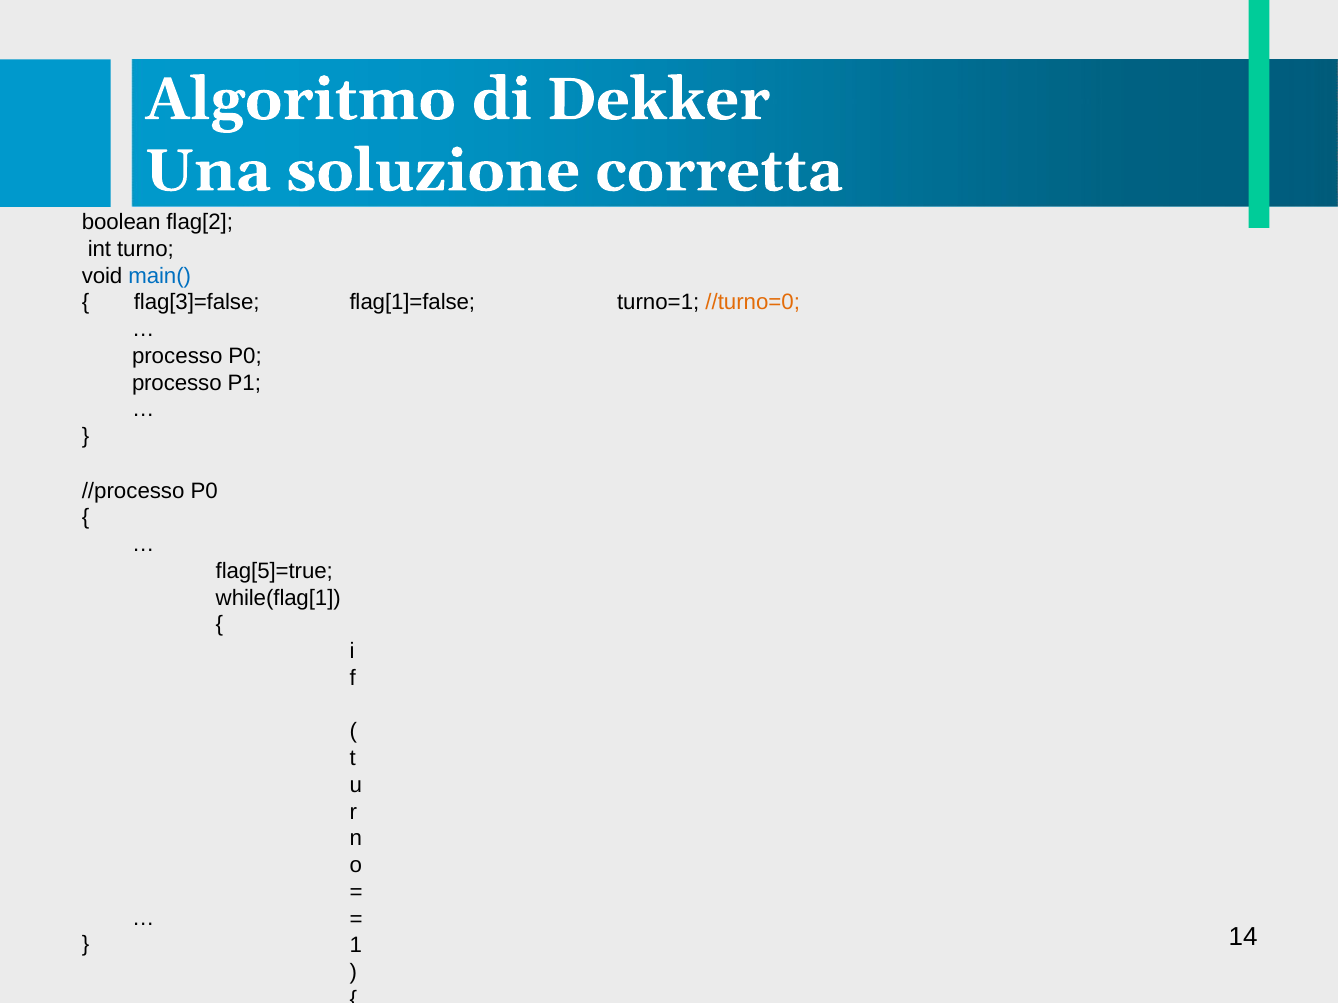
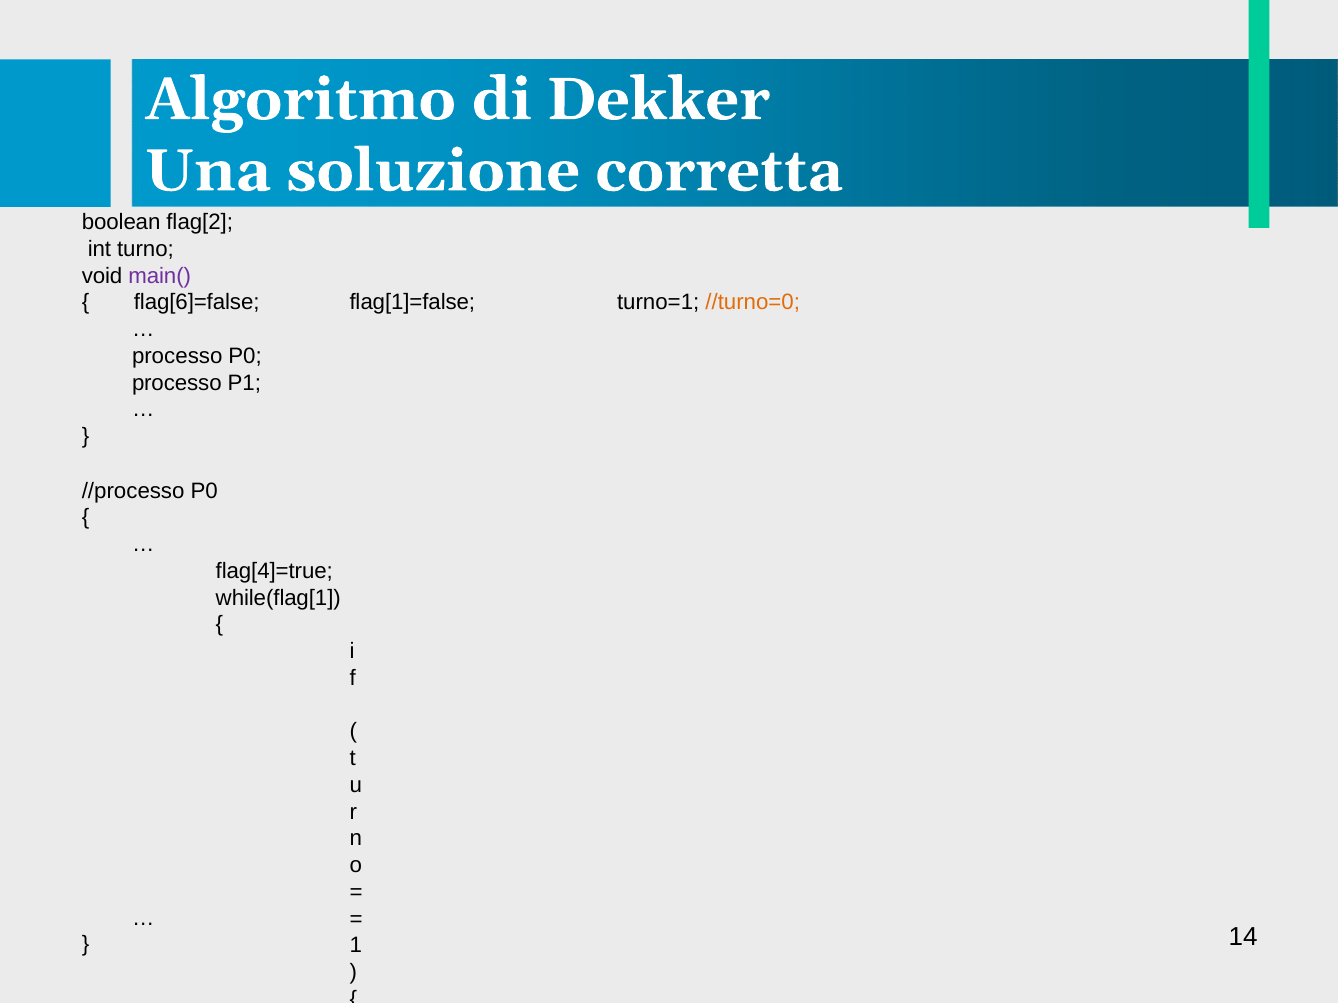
main( colour: blue -> purple (160, 276)
flag[3]=false: flag[3]=false -> flag[6]=false (197, 303)
flag[5]=true: flag[5]=true -> flag[4]=true (274, 571)
